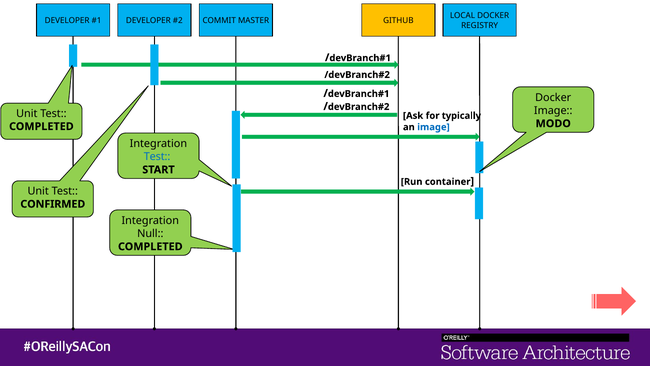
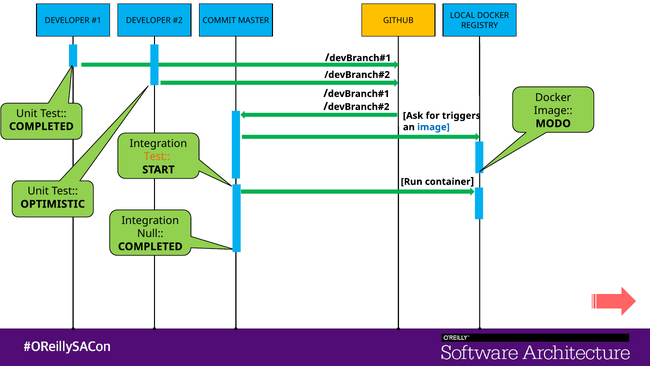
typically: typically -> triggers (461, 116)
Test colour: blue -> orange (157, 157)
CONFIRMED: CONFIRMED -> OPTIMISTIC (53, 204)
